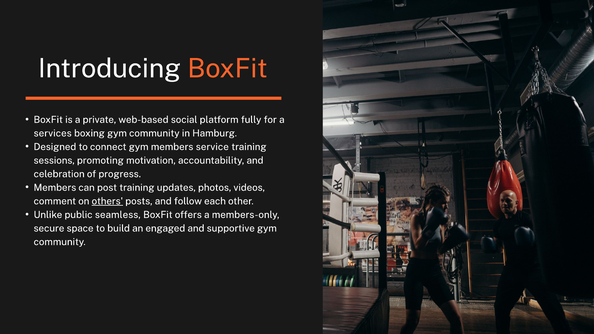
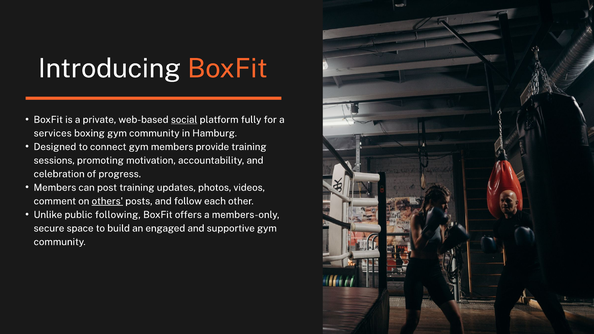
social underline: none -> present (184, 120)
service: service -> provide (212, 147)
seamless: seamless -> following (118, 215)
